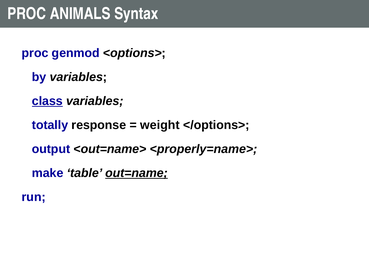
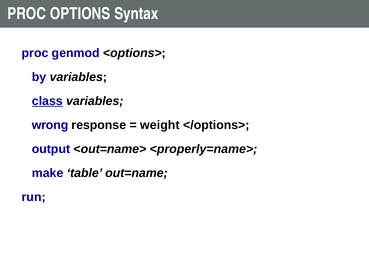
ANIMALS: ANIMALS -> OPTIONS (80, 14)
totally: totally -> wrong (50, 125)
out=name underline: present -> none (136, 173)
